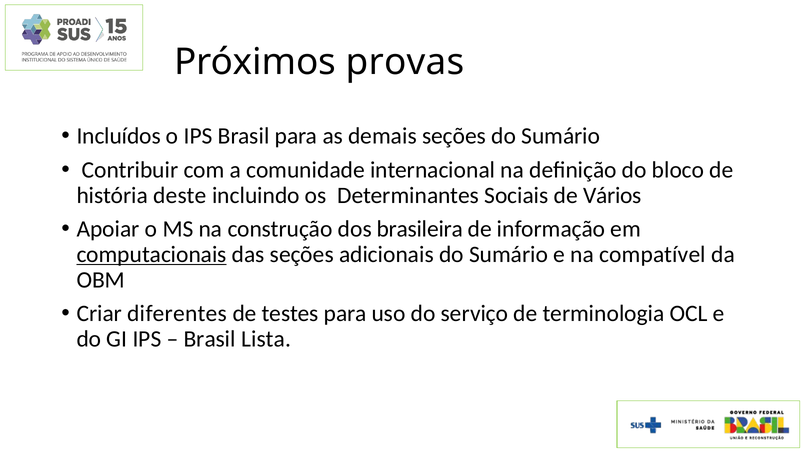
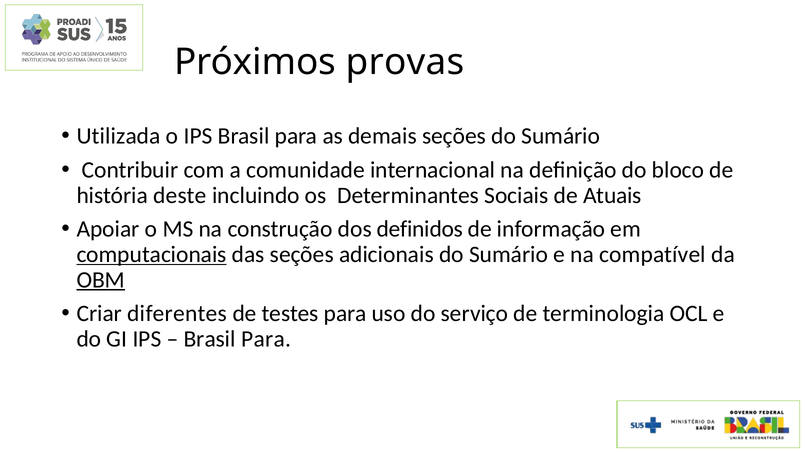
Incluídos: Incluídos -> Utilizada (119, 136)
Vários: Vários -> Atuais (612, 195)
brasileira: brasileira -> definidos (420, 229)
OBM underline: none -> present (101, 280)
Lista: Lista -> Para (266, 339)
